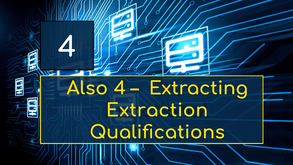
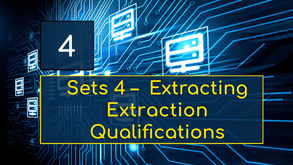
Also: Also -> Sets (87, 88)
